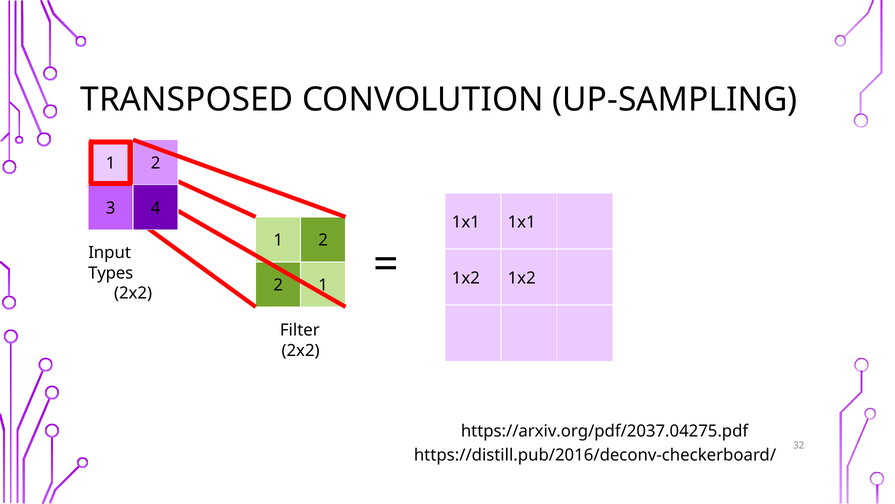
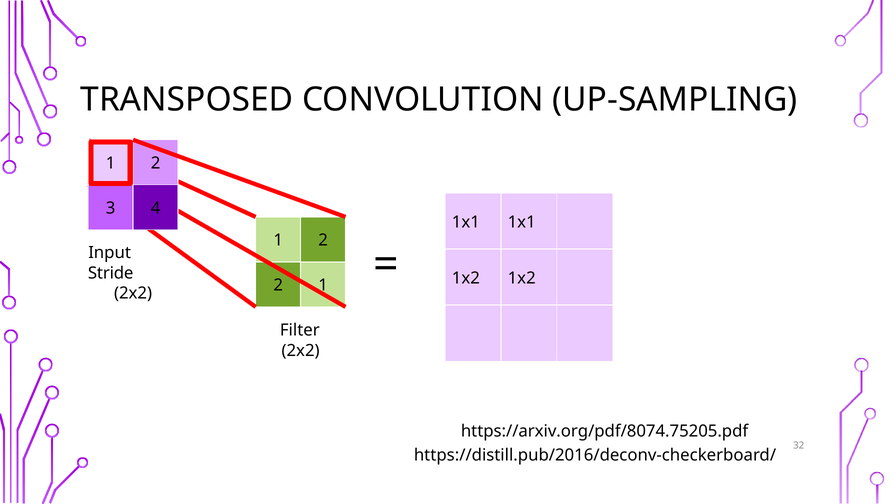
Types: Types -> Stride (111, 273)
https://arxiv.org/pdf/2037.04275.pdf: https://arxiv.org/pdf/2037.04275.pdf -> https://arxiv.org/pdf/8074.75205.pdf (605, 431)
